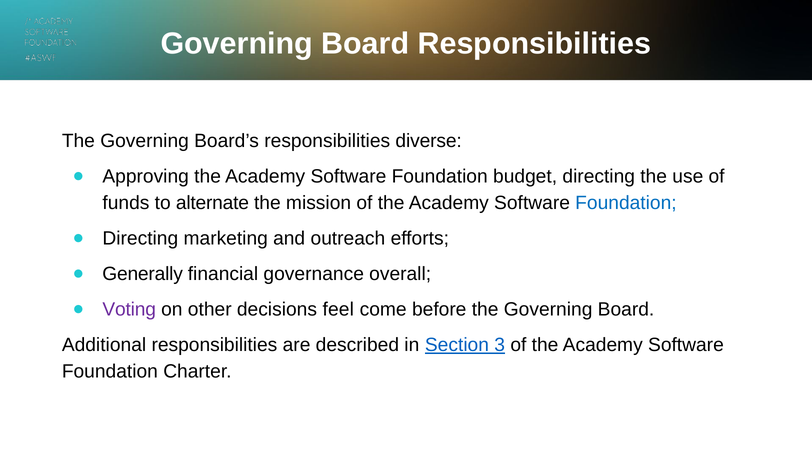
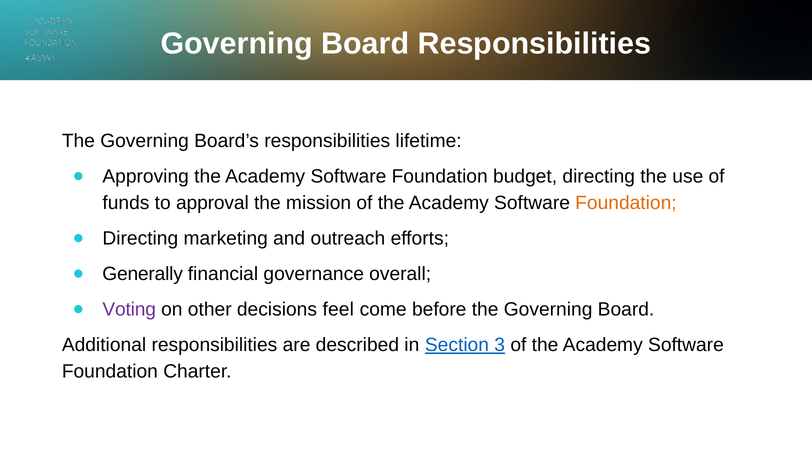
diverse: diverse -> lifetime (429, 141)
alternate: alternate -> approval (212, 203)
Foundation colour: blue -> orange (626, 203)
